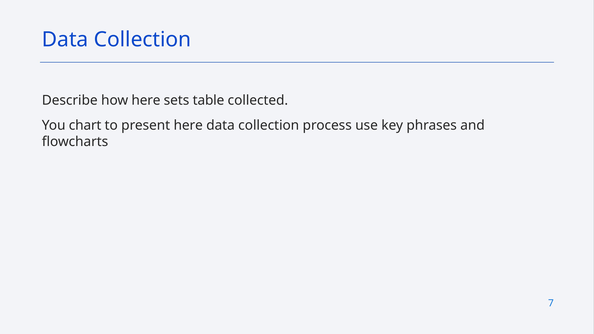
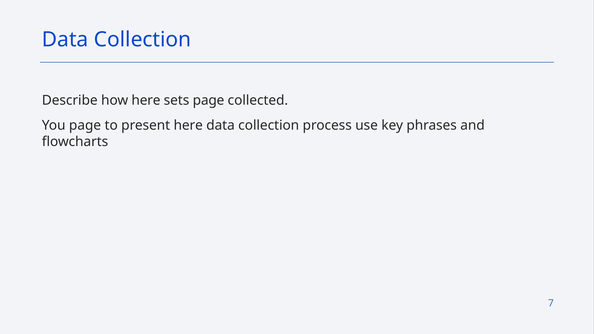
sets table: table -> page (209, 100)
You chart: chart -> page (85, 125)
